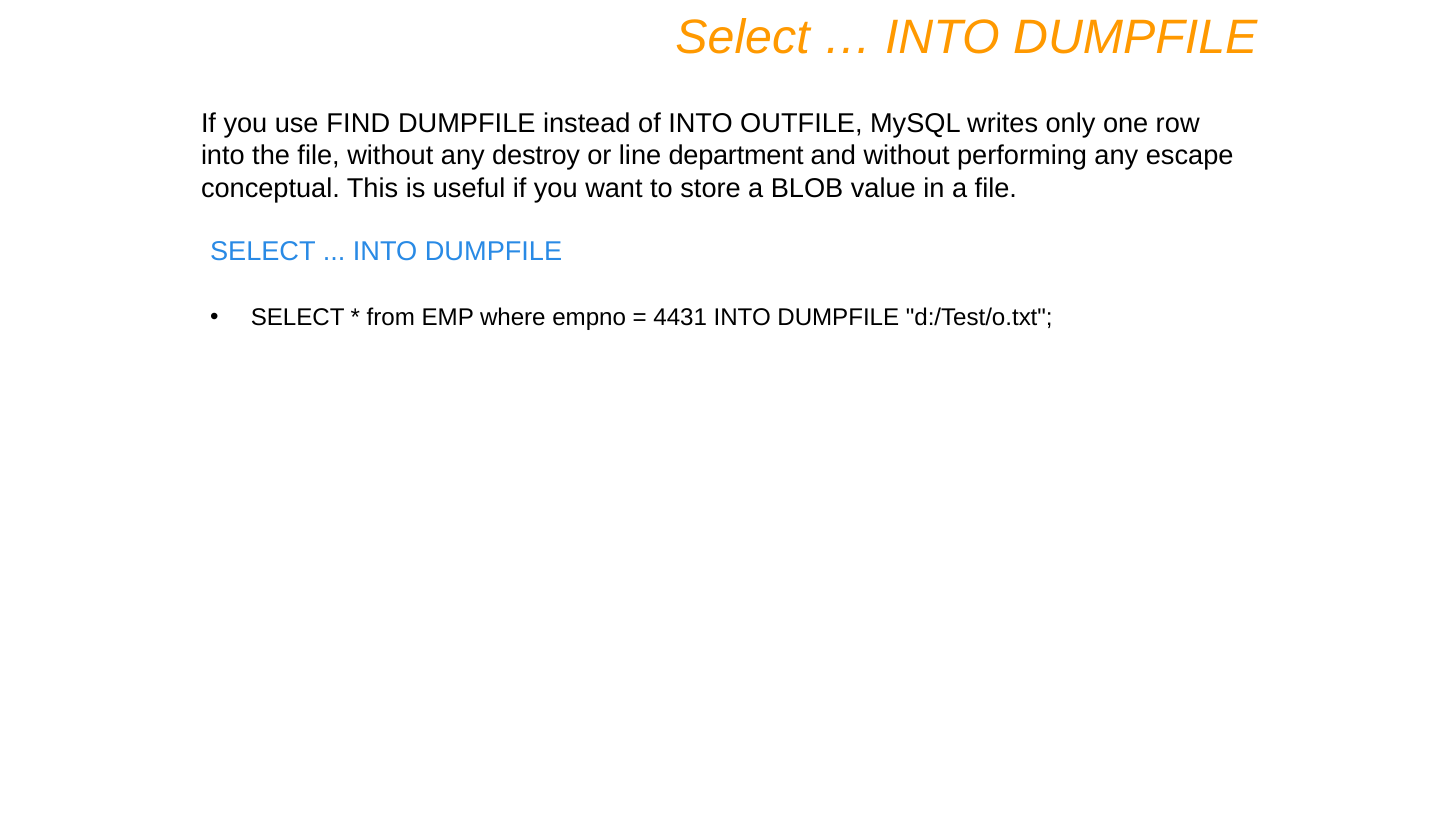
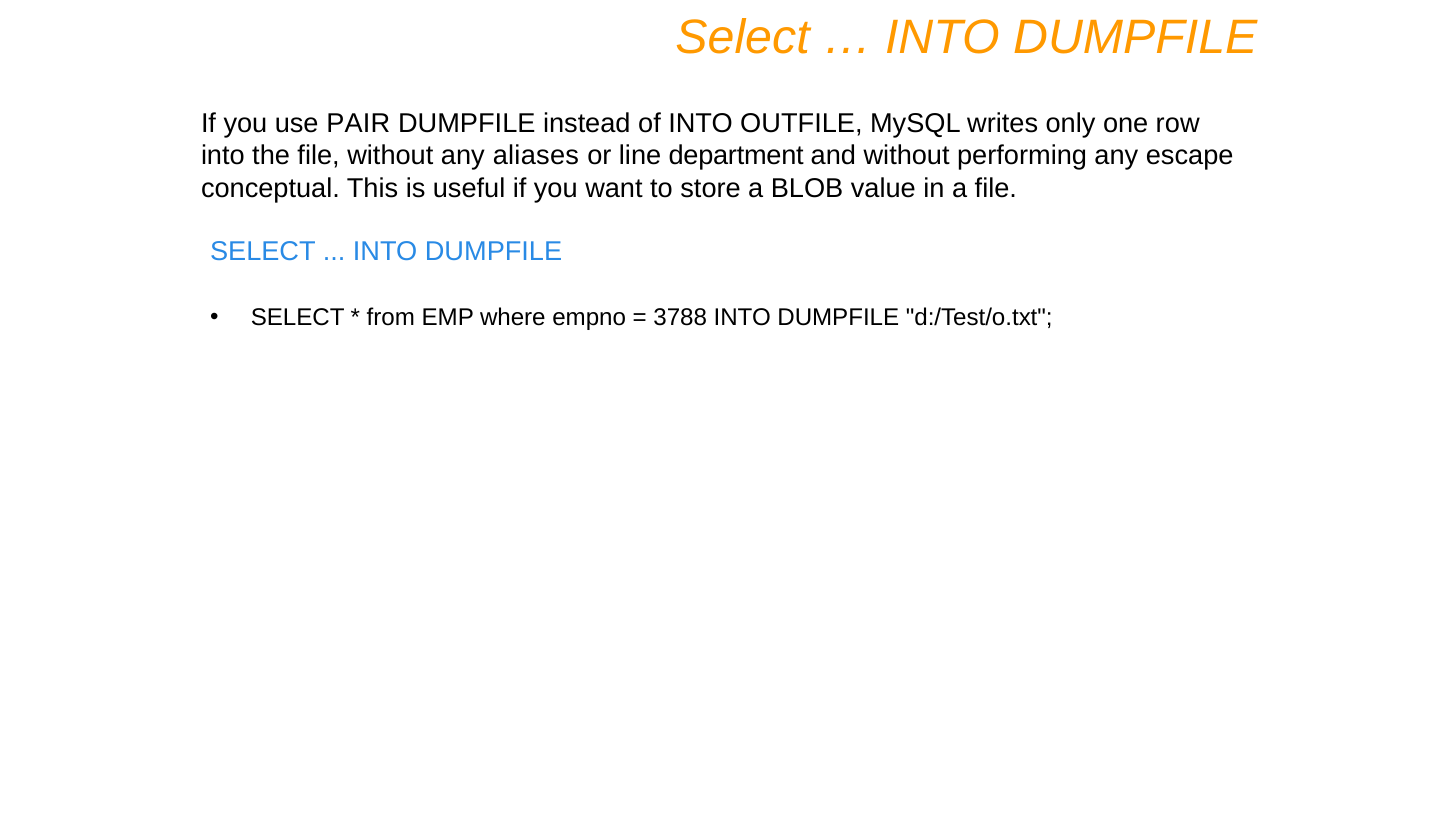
FIND: FIND -> PAIR (358, 123)
destroy: destroy -> aliases (536, 156)
4431: 4431 -> 3788 (680, 318)
